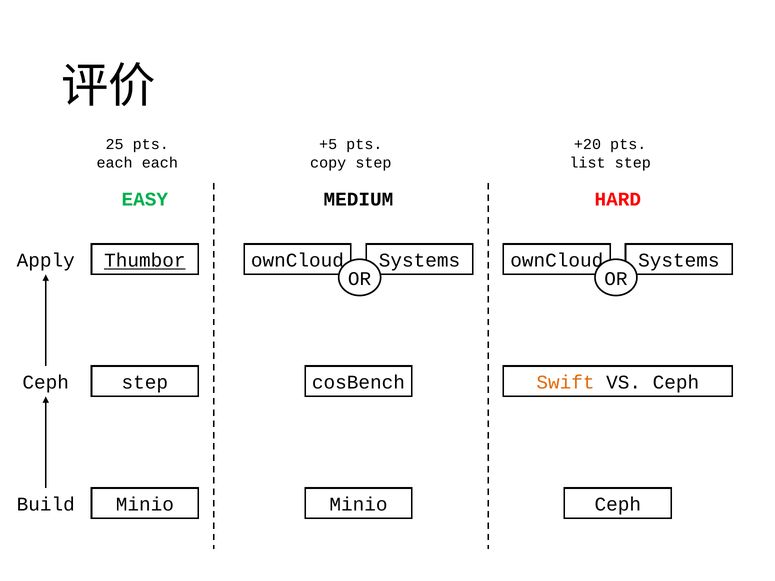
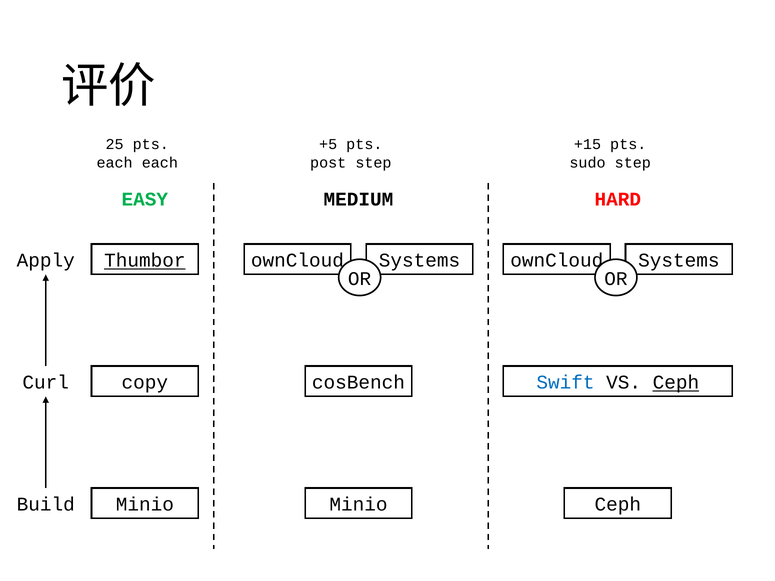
+20: +20 -> +15 (588, 145)
copy: copy -> post (328, 163)
list: list -> sudo (588, 163)
Ceph: Ceph -> Curl (46, 383)
step: step -> copy (145, 383)
Swift colour: orange -> blue (565, 383)
Ceph underline: none -> present (676, 383)
